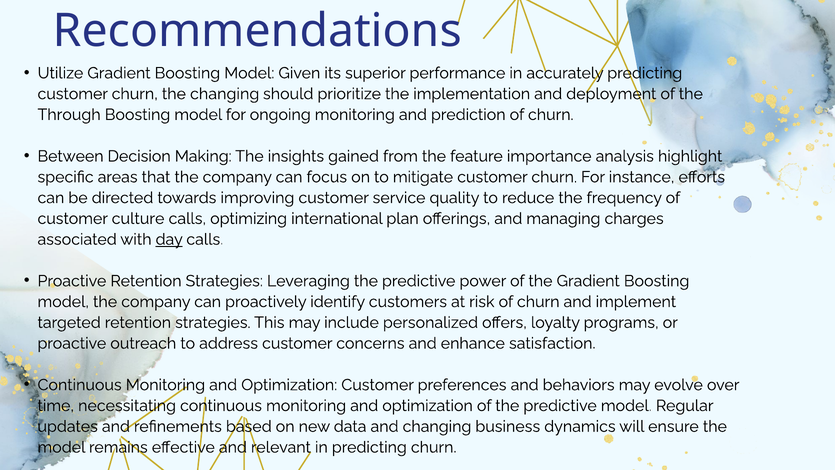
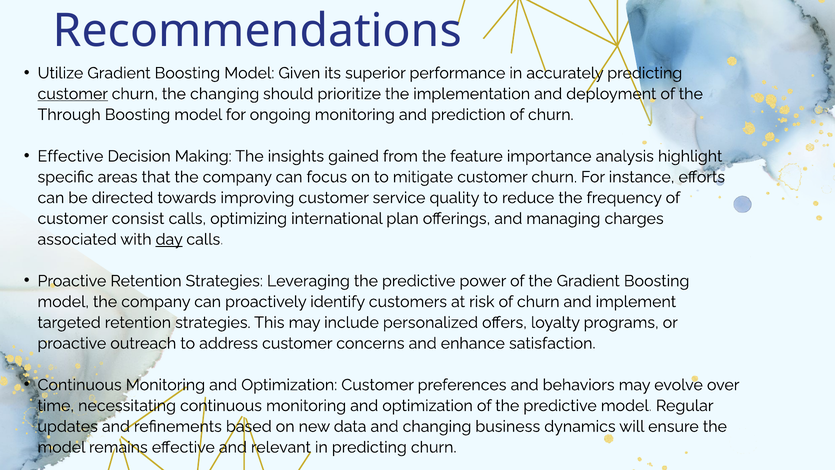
customer underline: none -> present (73, 94)
Between: Between -> Effective (70, 156)
culture: culture -> consist (138, 218)
